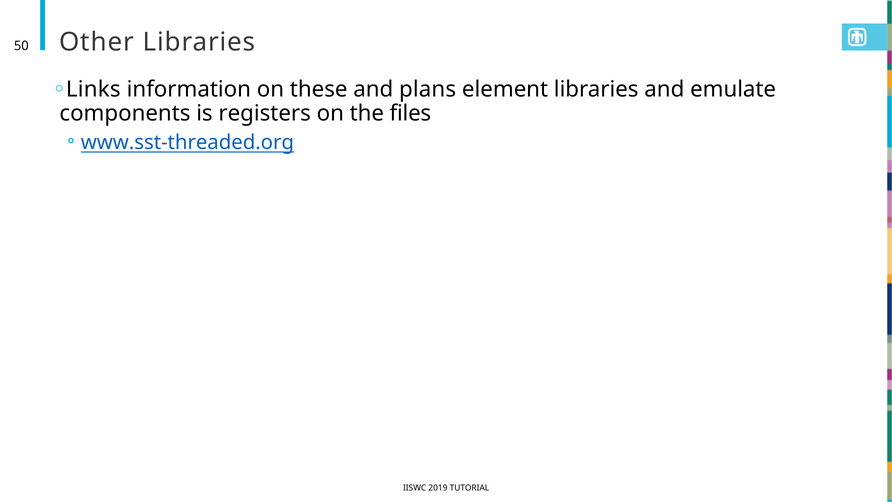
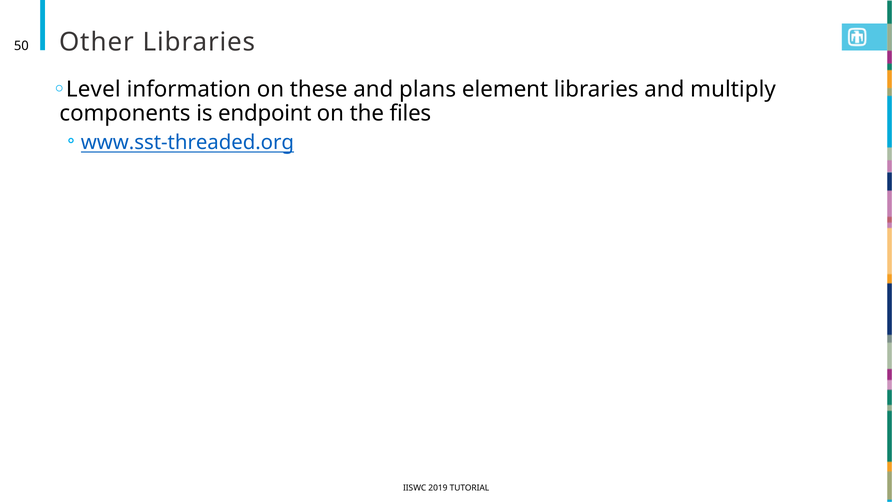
Links: Links -> Level (93, 89)
emulate: emulate -> multiply (733, 89)
registers: registers -> endpoint (265, 113)
